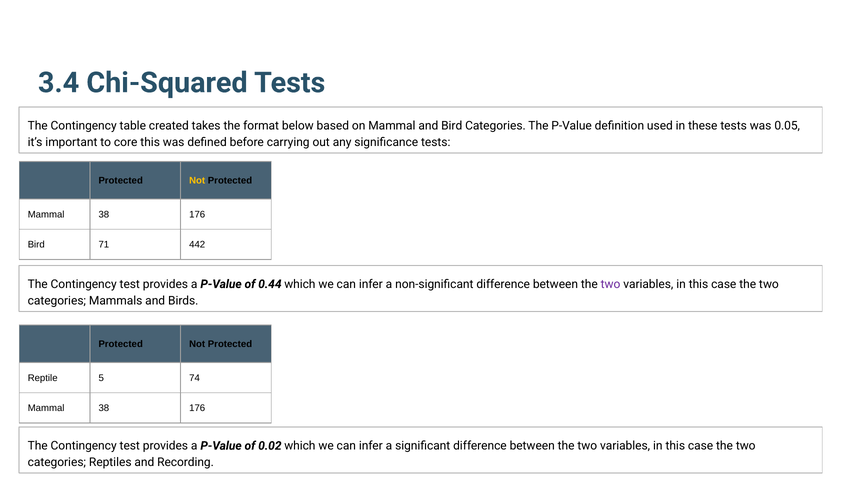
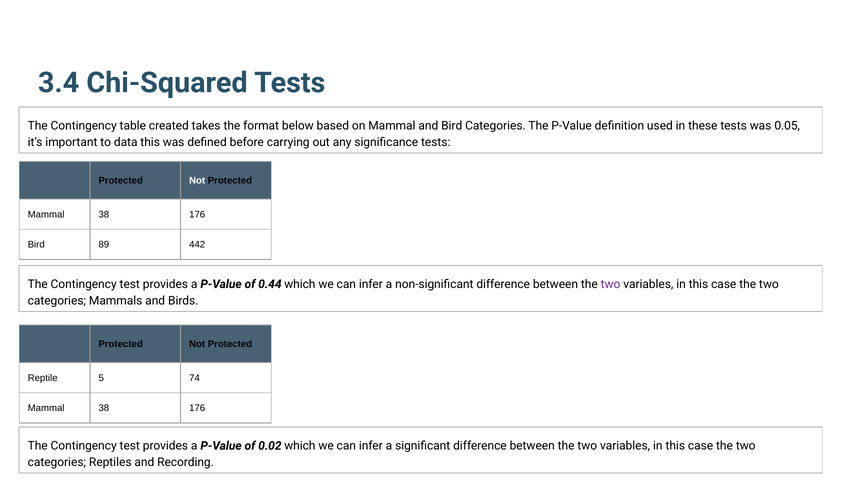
core: core -> data (126, 142)
Not colour: yellow -> white (197, 180)
71: 71 -> 89 (104, 245)
